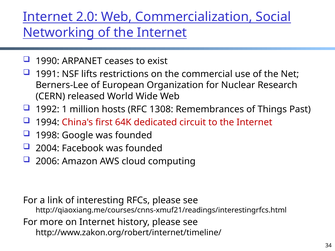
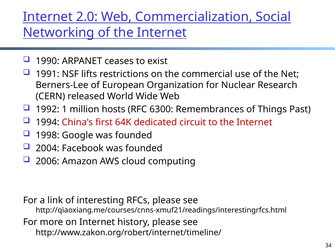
1308: 1308 -> 6300 (161, 109)
